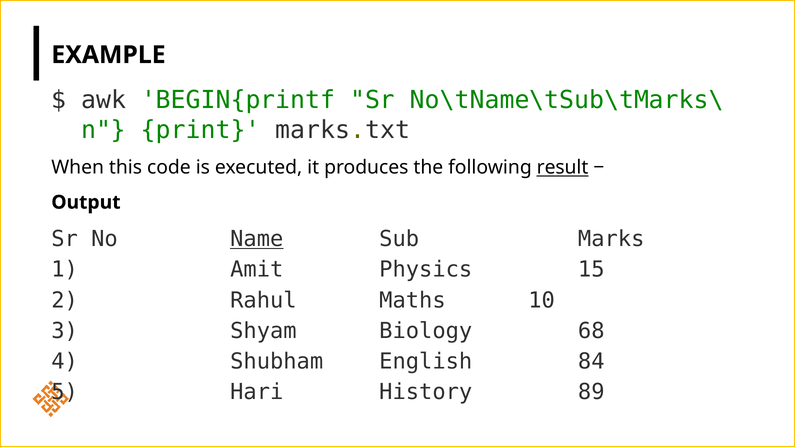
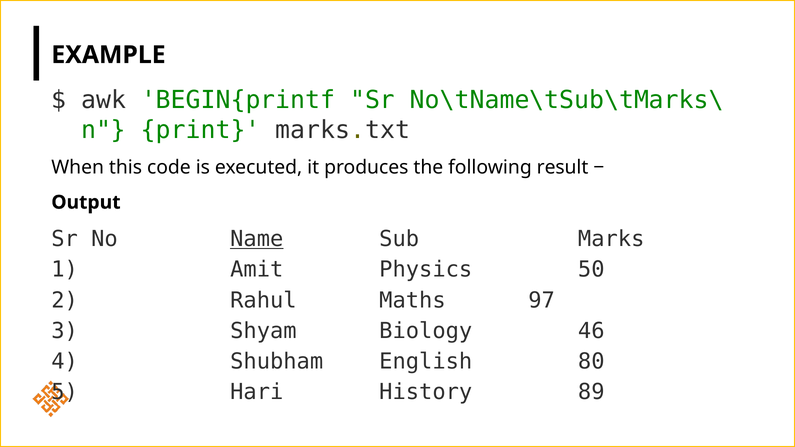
result underline: present -> none (563, 168)
15: 15 -> 50 (591, 270)
10: 10 -> 97 (542, 300)
68: 68 -> 46 (591, 331)
84: 84 -> 80 (591, 362)
